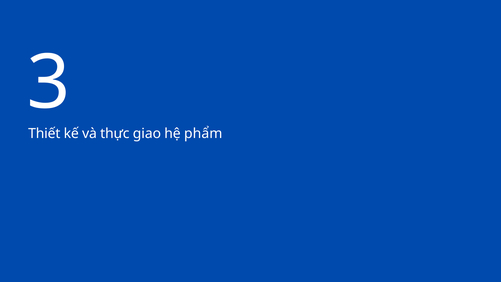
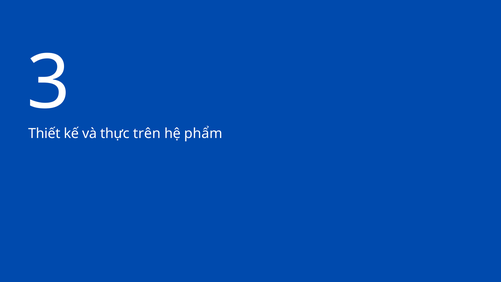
giao: giao -> trên (147, 133)
